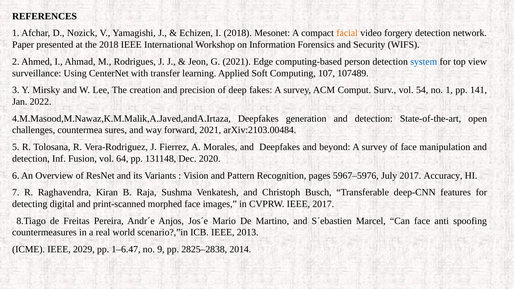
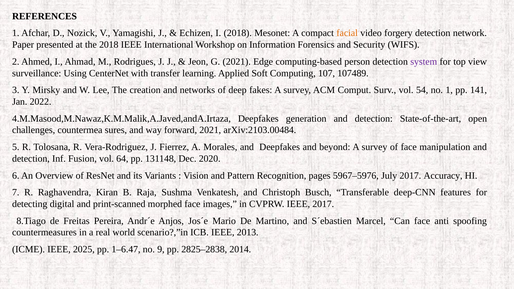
system colour: blue -> purple (424, 62)
precision: precision -> networks (197, 90)
2029: 2029 -> 2025 (84, 249)
